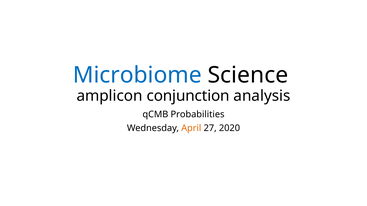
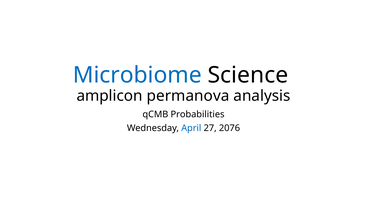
conjunction: conjunction -> permanova (188, 96)
April colour: orange -> blue (191, 128)
2020: 2020 -> 2076 (229, 128)
